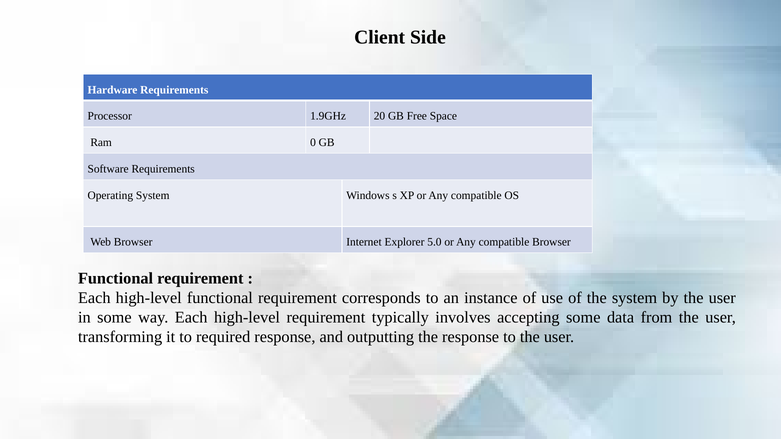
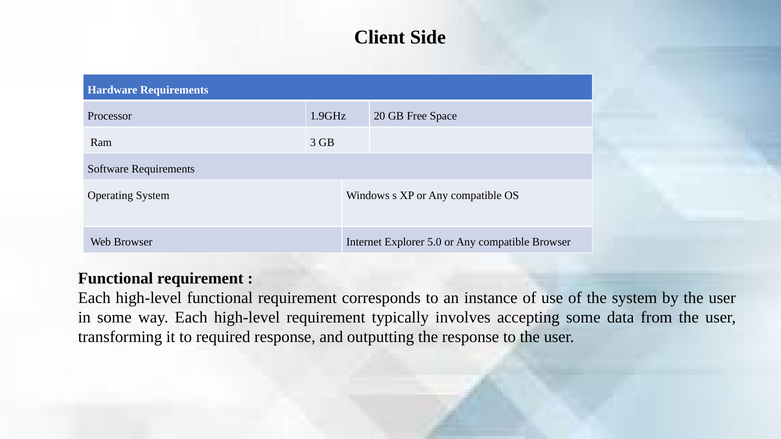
0: 0 -> 3 (313, 143)
